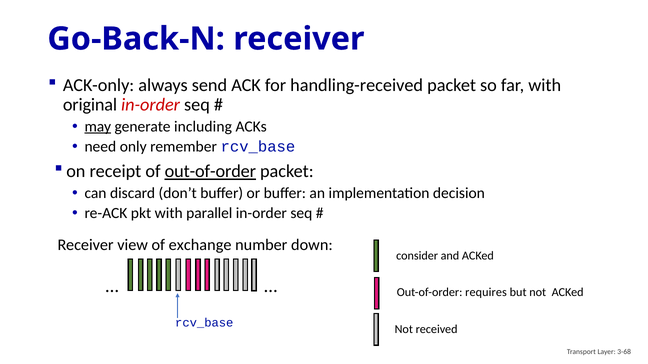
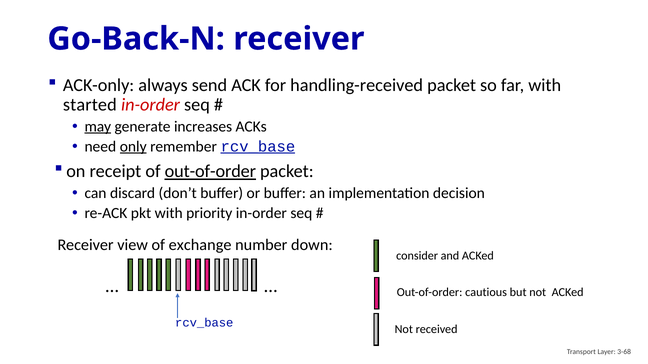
original: original -> started (90, 105)
including: including -> increases (203, 127)
only underline: none -> present (133, 147)
rcv_base underline: none -> present (258, 147)
parallel: parallel -> priority (209, 213)
requires: requires -> cautious (486, 293)
